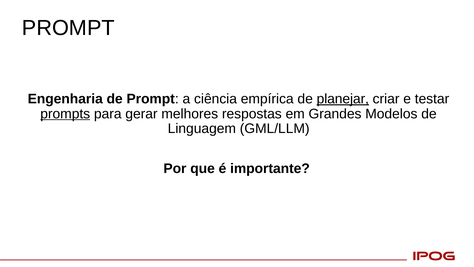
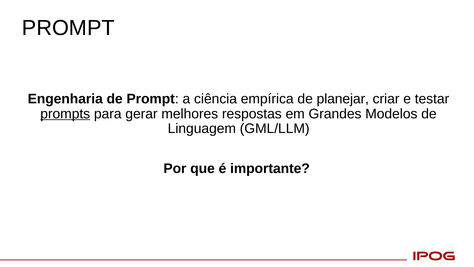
planejar underline: present -> none (343, 99)
